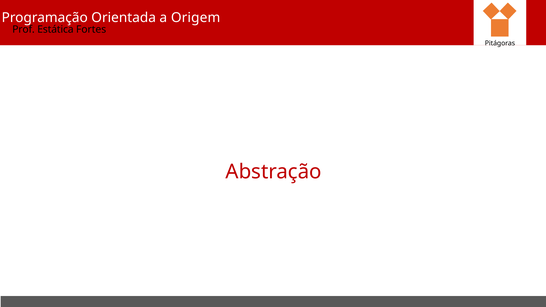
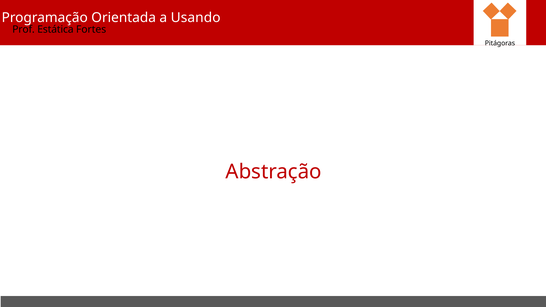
Origem: Origem -> Usando (196, 18)
